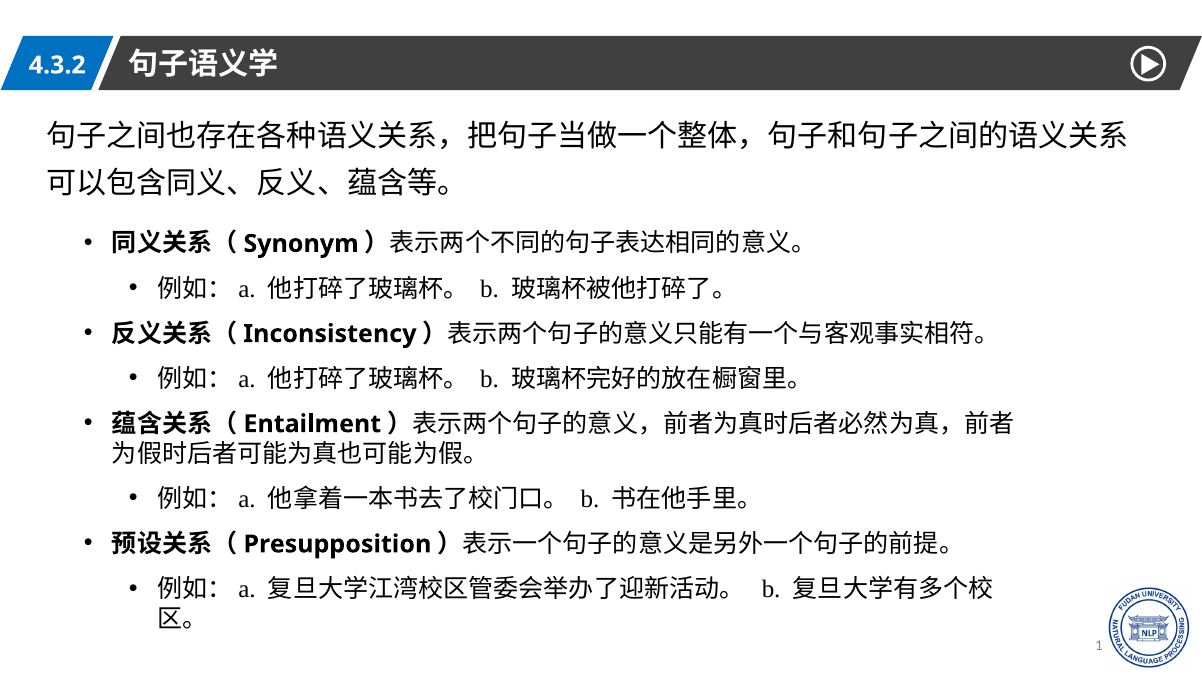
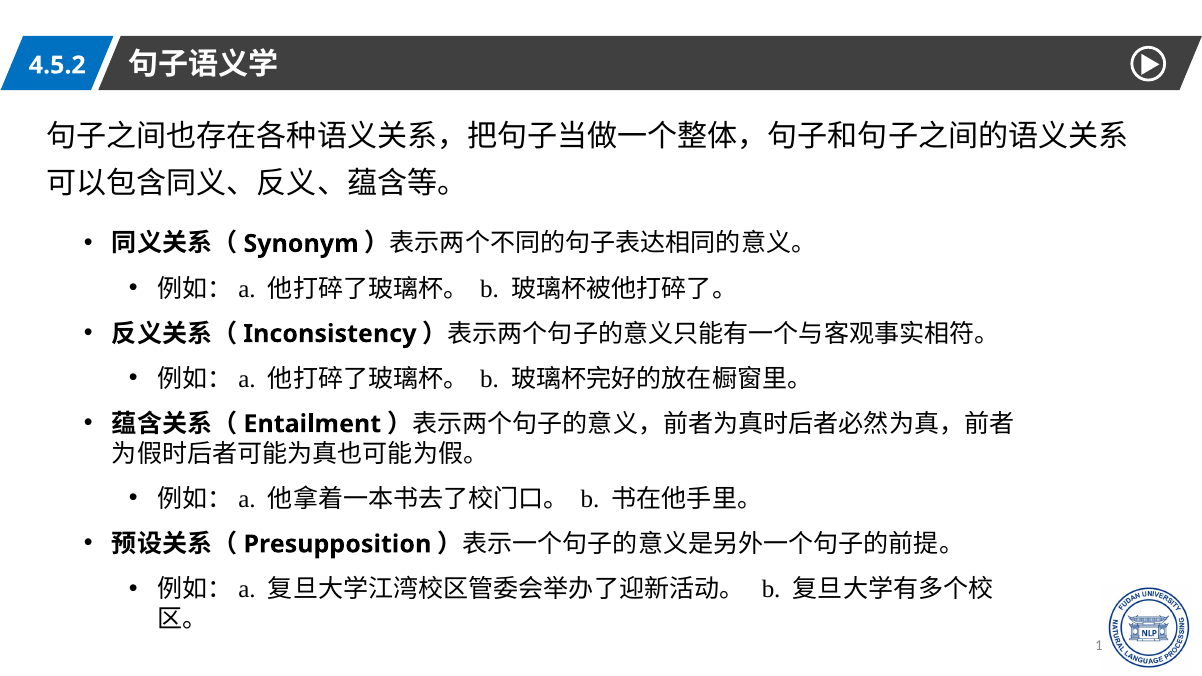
4.3.2: 4.3.2 -> 4.5.2 (57, 65)
